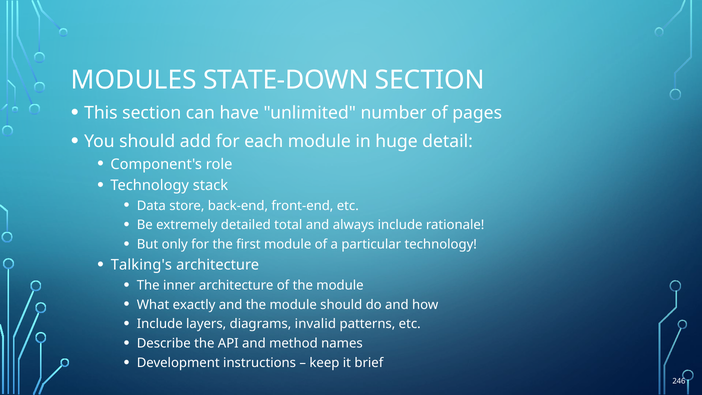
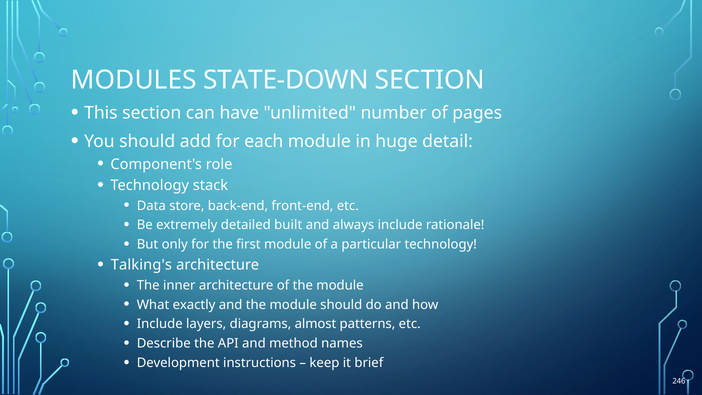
total: total -> built (288, 225)
invalid: invalid -> almost (315, 324)
